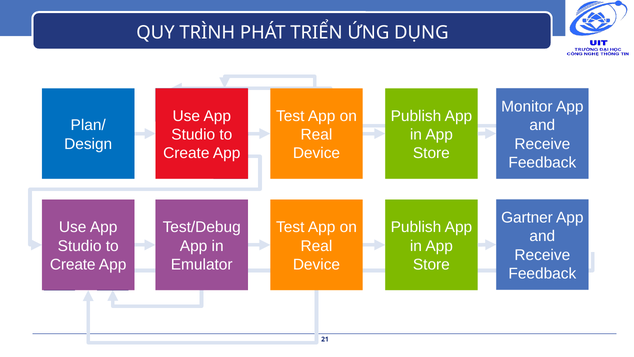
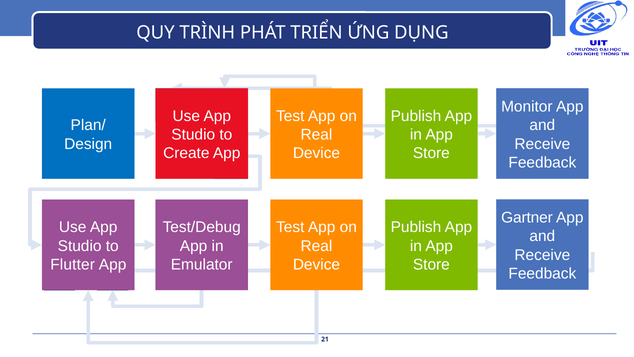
Create: Create -> Flutter (73, 264)
